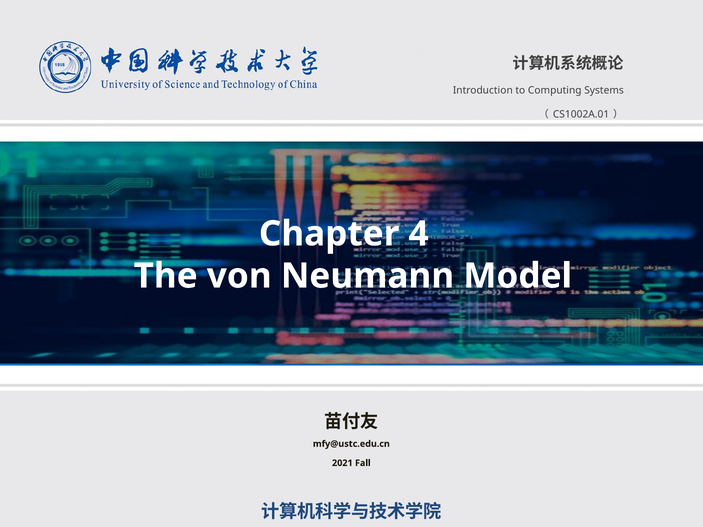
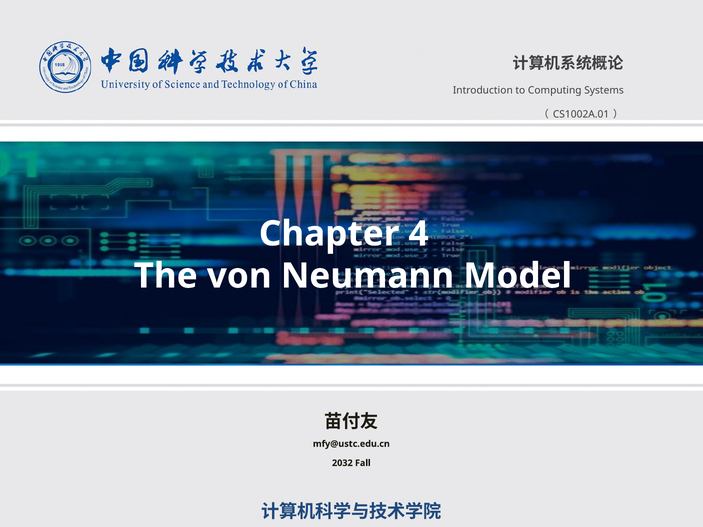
2021: 2021 -> 2032 (342, 463)
